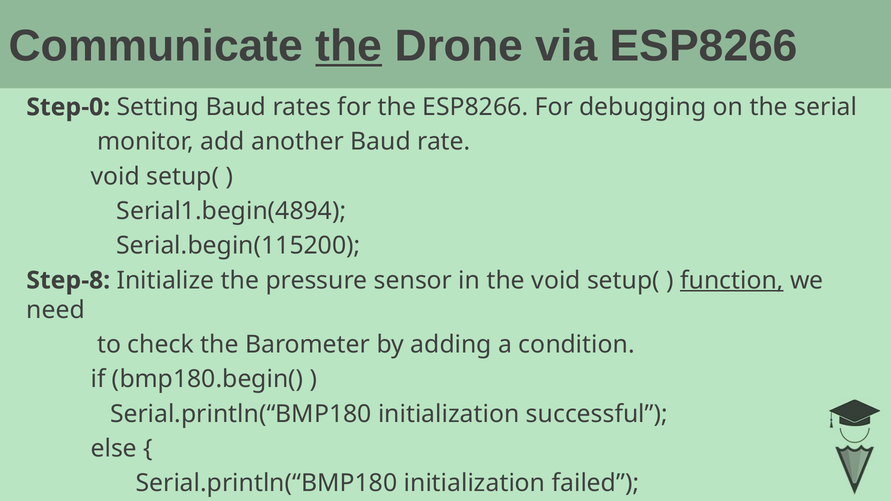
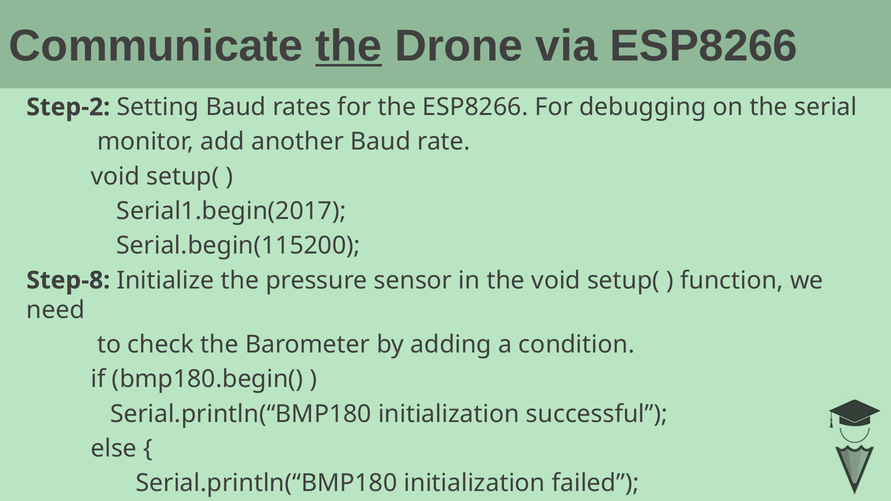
Step-0: Step-0 -> Step-2 (68, 107)
Serial1.begin(4894: Serial1.begin(4894 -> Serial1.begin(2017 (231, 211)
function underline: present -> none (732, 280)
